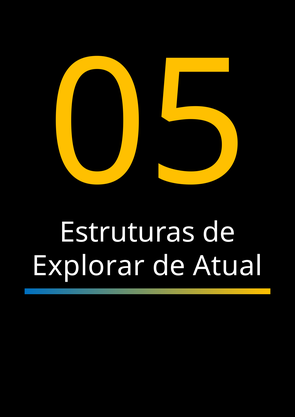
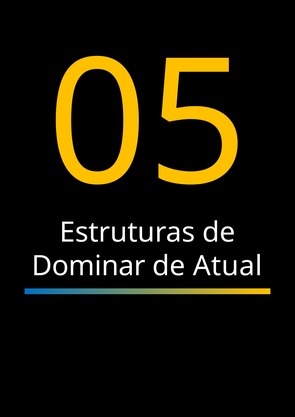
Explorar: Explorar -> Dominar (89, 266)
